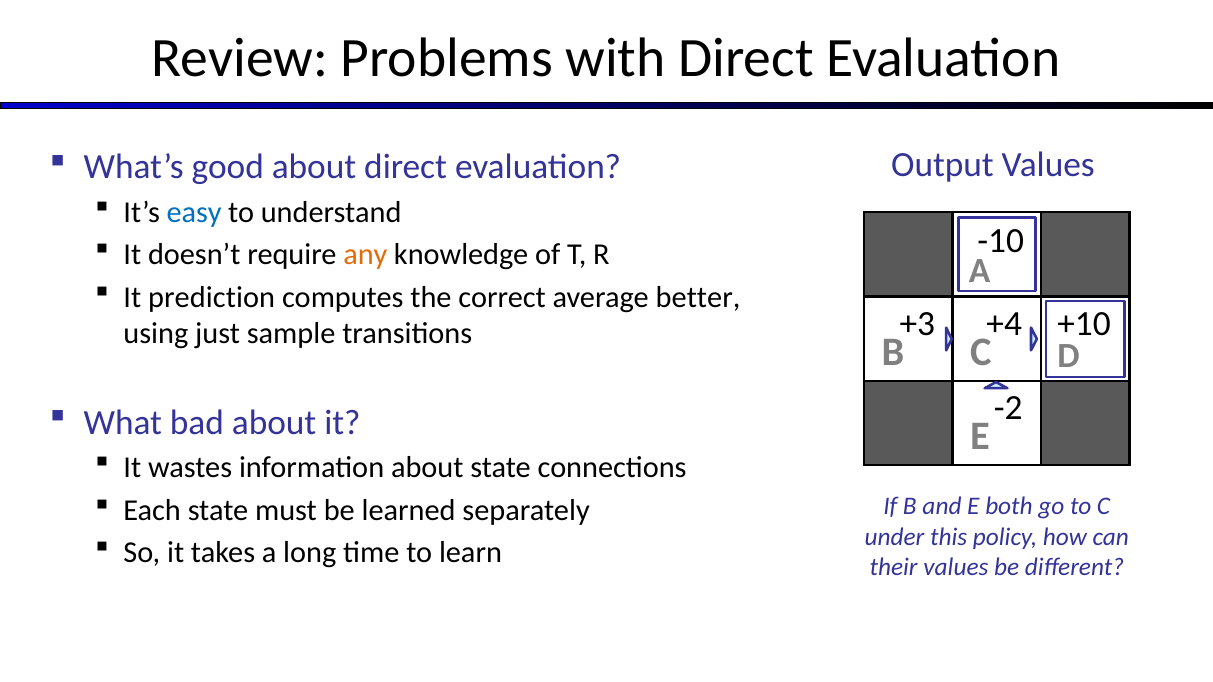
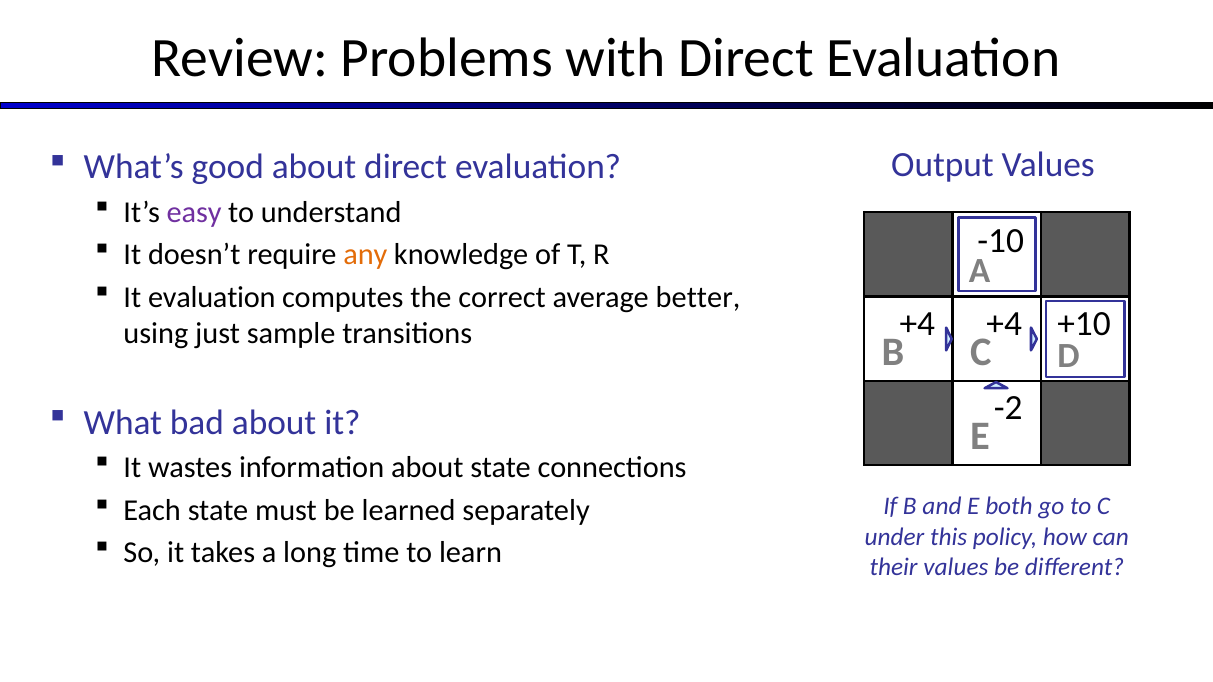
easy colour: blue -> purple (194, 212)
It prediction: prediction -> evaluation (212, 297)
+3: +3 -> +4 (917, 324)
